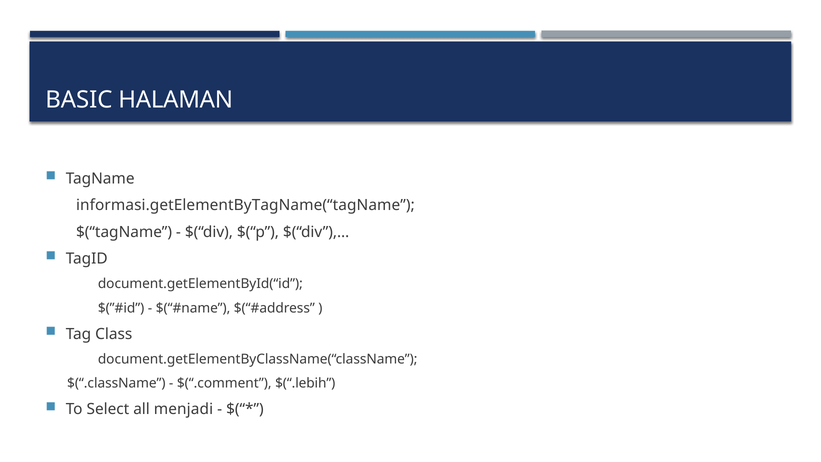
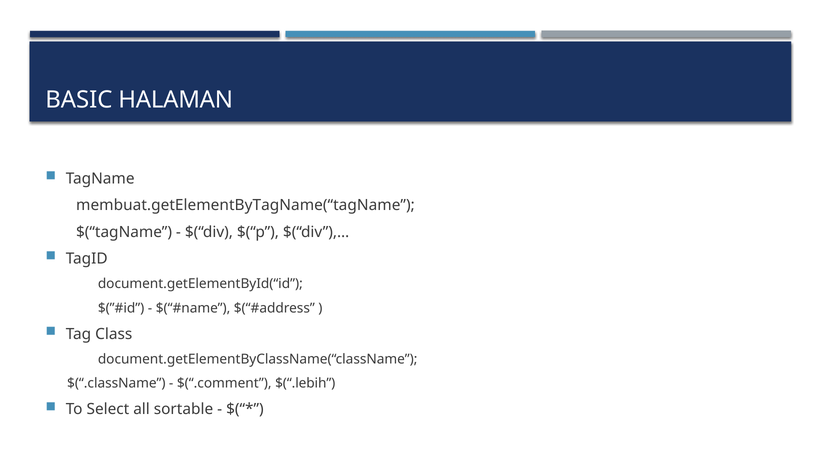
informasi.getElementByTagName(“tagName: informasi.getElementByTagName(“tagName -> membuat.getElementByTagName(“tagName (245, 205)
menjadi: menjadi -> sortable (183, 409)
